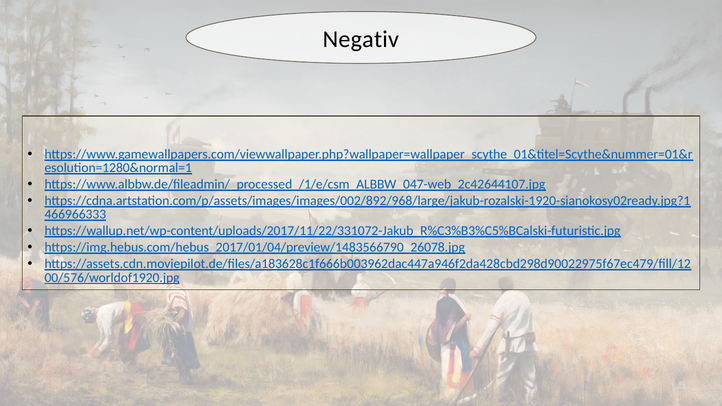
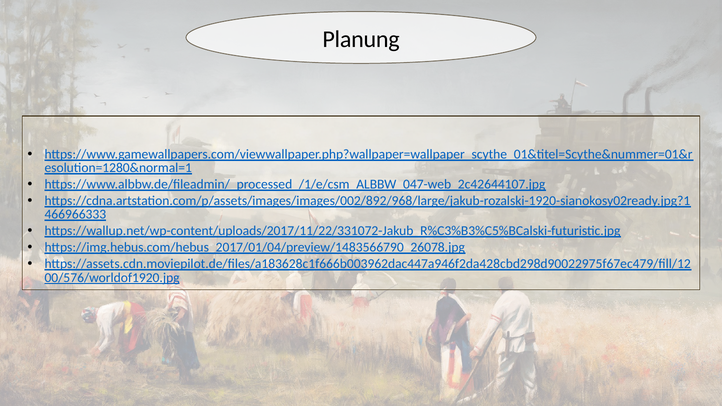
Negativ: Negativ -> Planung (361, 39)
